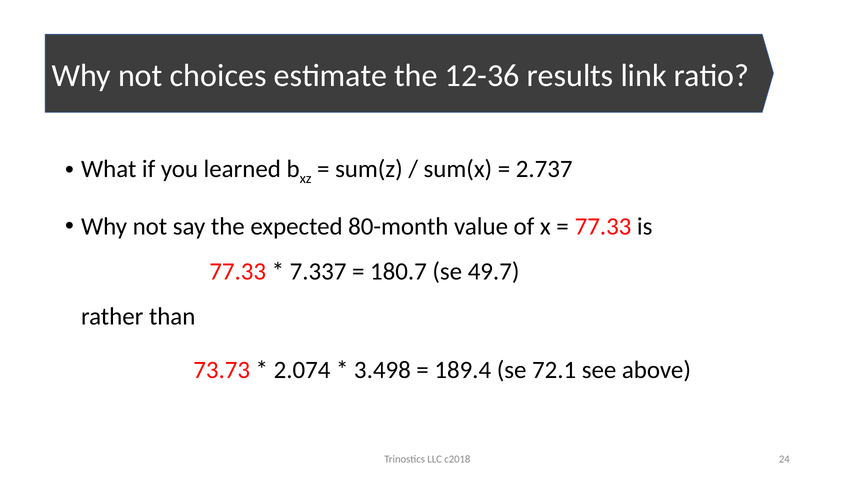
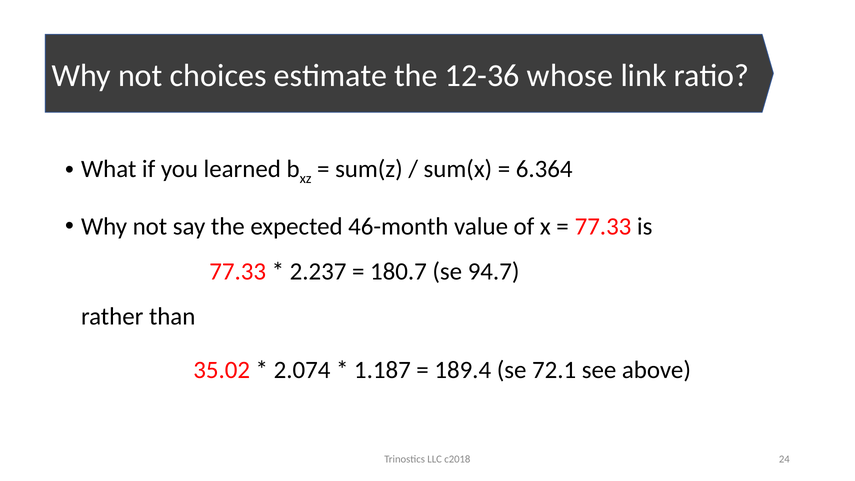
results: results -> whose (570, 76)
2.737: 2.737 -> 6.364 (544, 169)
80-month: 80-month -> 46-month (398, 227)
7.337: 7.337 -> 2.237 (318, 271)
49.7: 49.7 -> 94.7 (494, 271)
73.73: 73.73 -> 35.02 (222, 370)
3.498: 3.498 -> 1.187 (382, 370)
